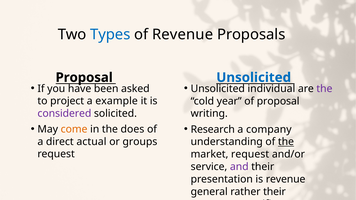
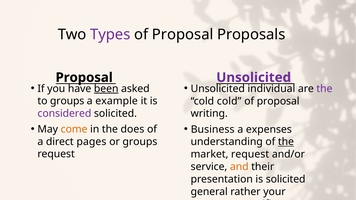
Types colour: blue -> purple (110, 34)
Revenue: Revenue -> Proposal (183, 34)
Unsolicited colour: blue -> purple (254, 78)
been underline: none -> present (106, 89)
to project: project -> groups (67, 101)
cold year: year -> cold (229, 101)
Research: Research -> Business (213, 129)
company: company -> expenses (269, 129)
actual: actual -> pages (91, 142)
and colour: purple -> orange (239, 167)
is revenue: revenue -> solicited (286, 179)
rather their: their -> your (274, 192)
